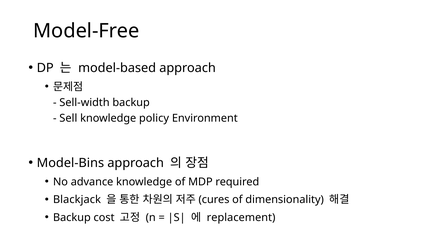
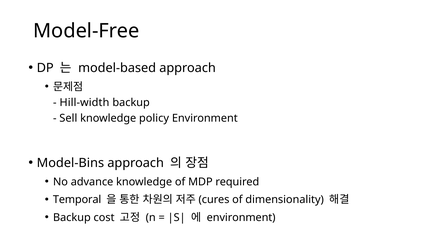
Sell-width: Sell-width -> Hill-width (84, 103)
Blackjack: Blackjack -> Temporal (77, 200)
replacement: replacement -> environment (241, 218)
